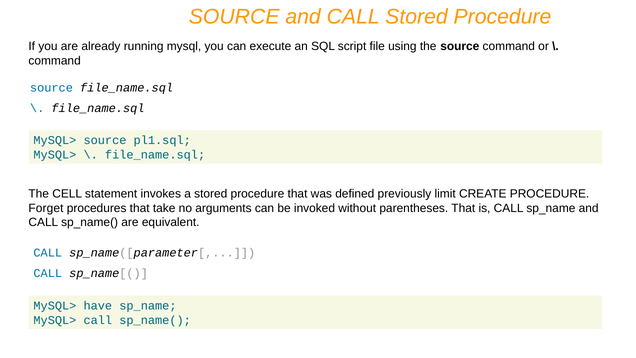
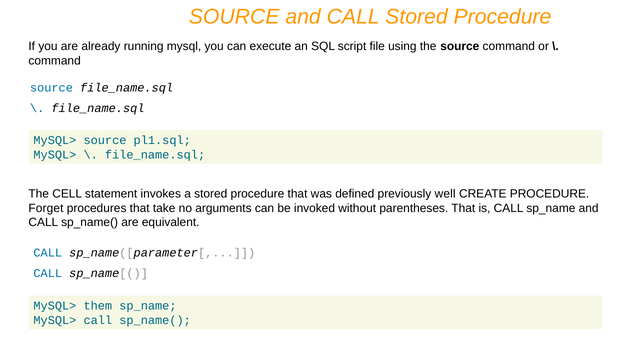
limit: limit -> well (445, 194)
have: have -> them (98, 306)
